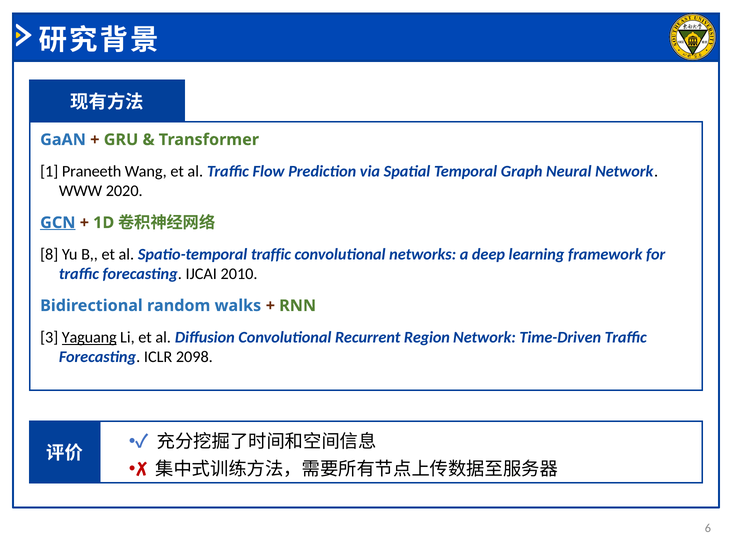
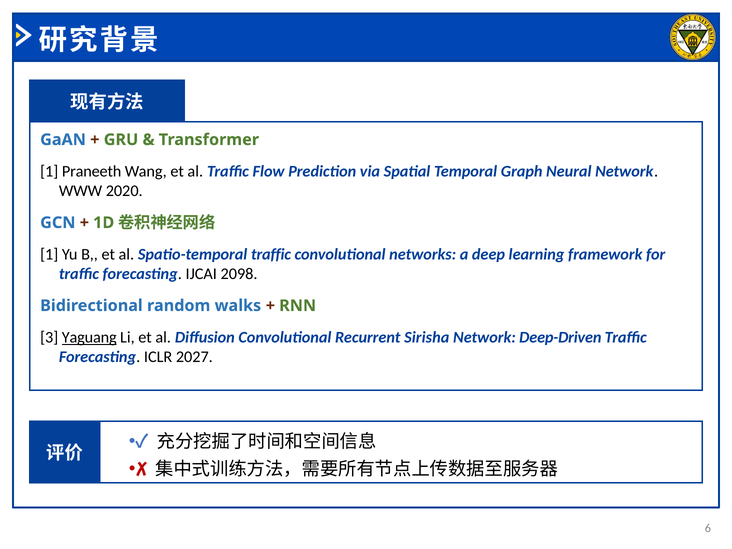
GCN underline: present -> none (58, 223)
8: 8 -> 1 (49, 254)
2010: 2010 -> 2098 (239, 274)
Region: Region -> Sirisha (427, 337)
Time-Driven: Time-Driven -> Deep-Driven (560, 337)
2098: 2098 -> 2027 (194, 357)
